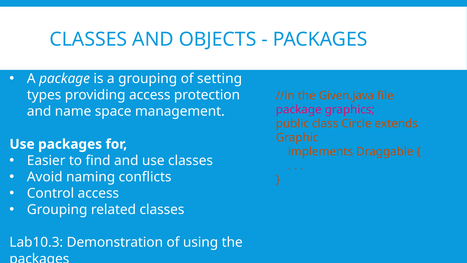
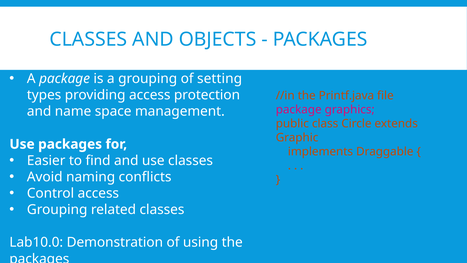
Given.java: Given.java -> Printf.java (346, 95)
Lab10.3: Lab10.3 -> Lab10.0 (36, 242)
